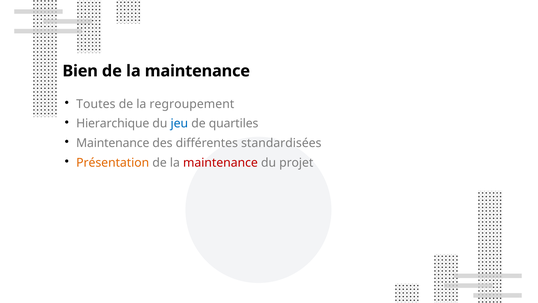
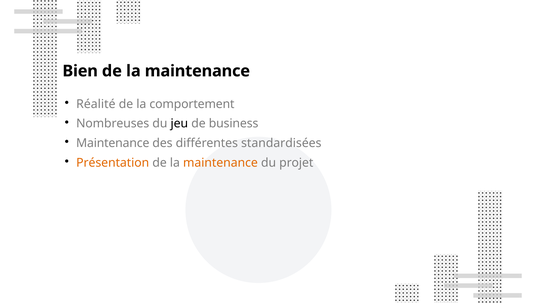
Toutes: Toutes -> Réalité (96, 104)
regroupement: regroupement -> comportement (192, 104)
Hierarchique: Hierarchique -> Nombreuses (113, 123)
jeu colour: blue -> black (179, 123)
quartiles: quartiles -> business (234, 123)
maintenance colour: red -> orange (220, 162)
